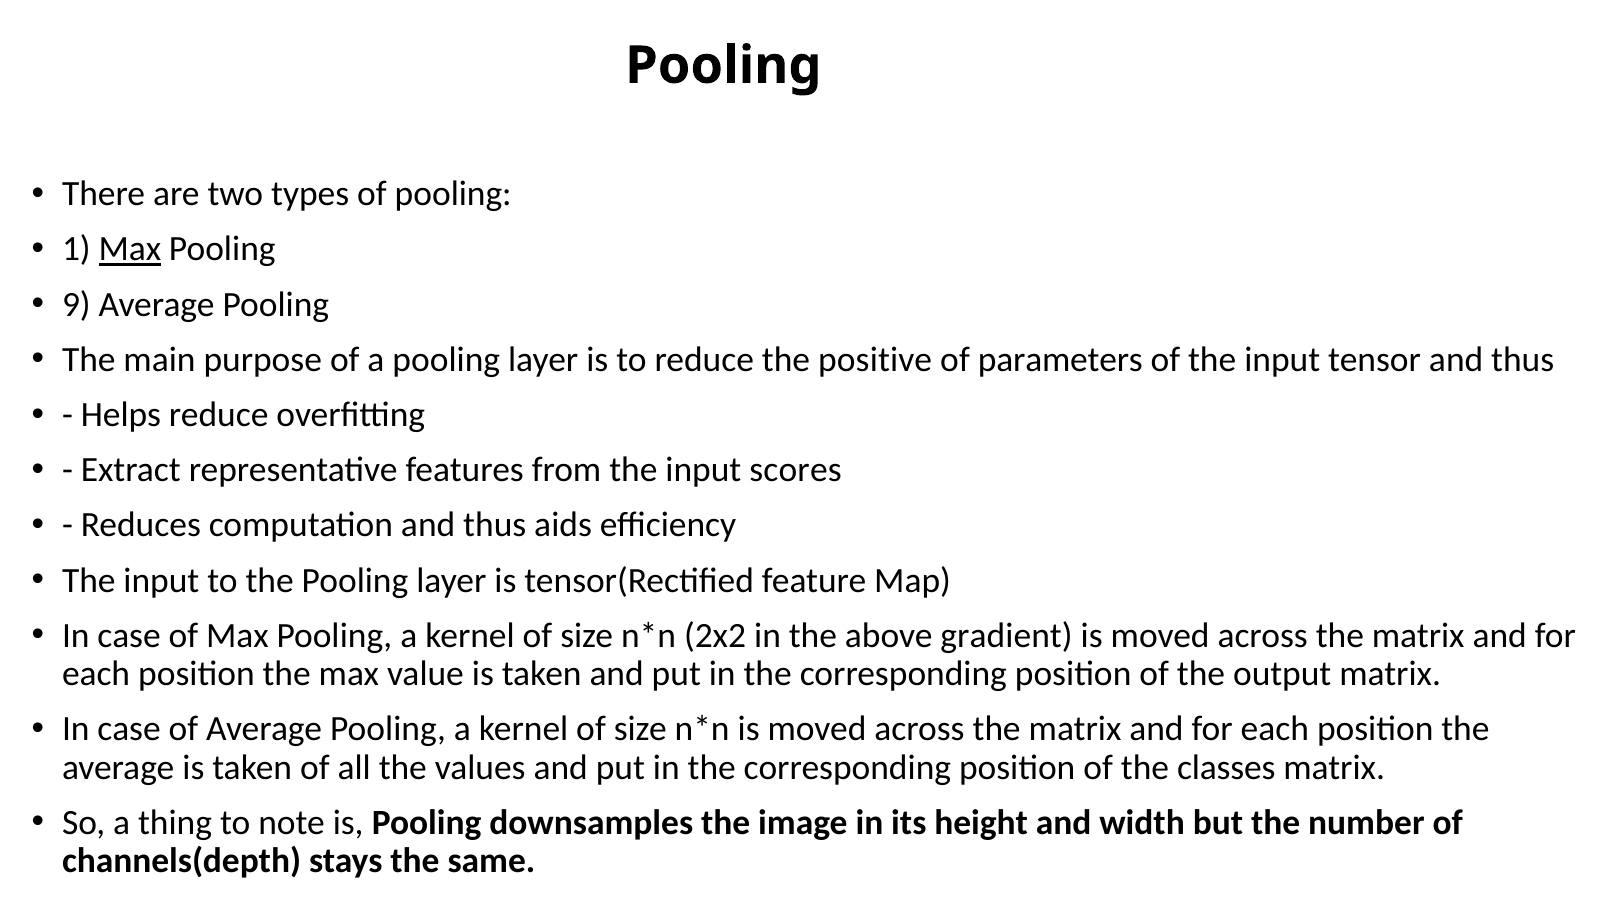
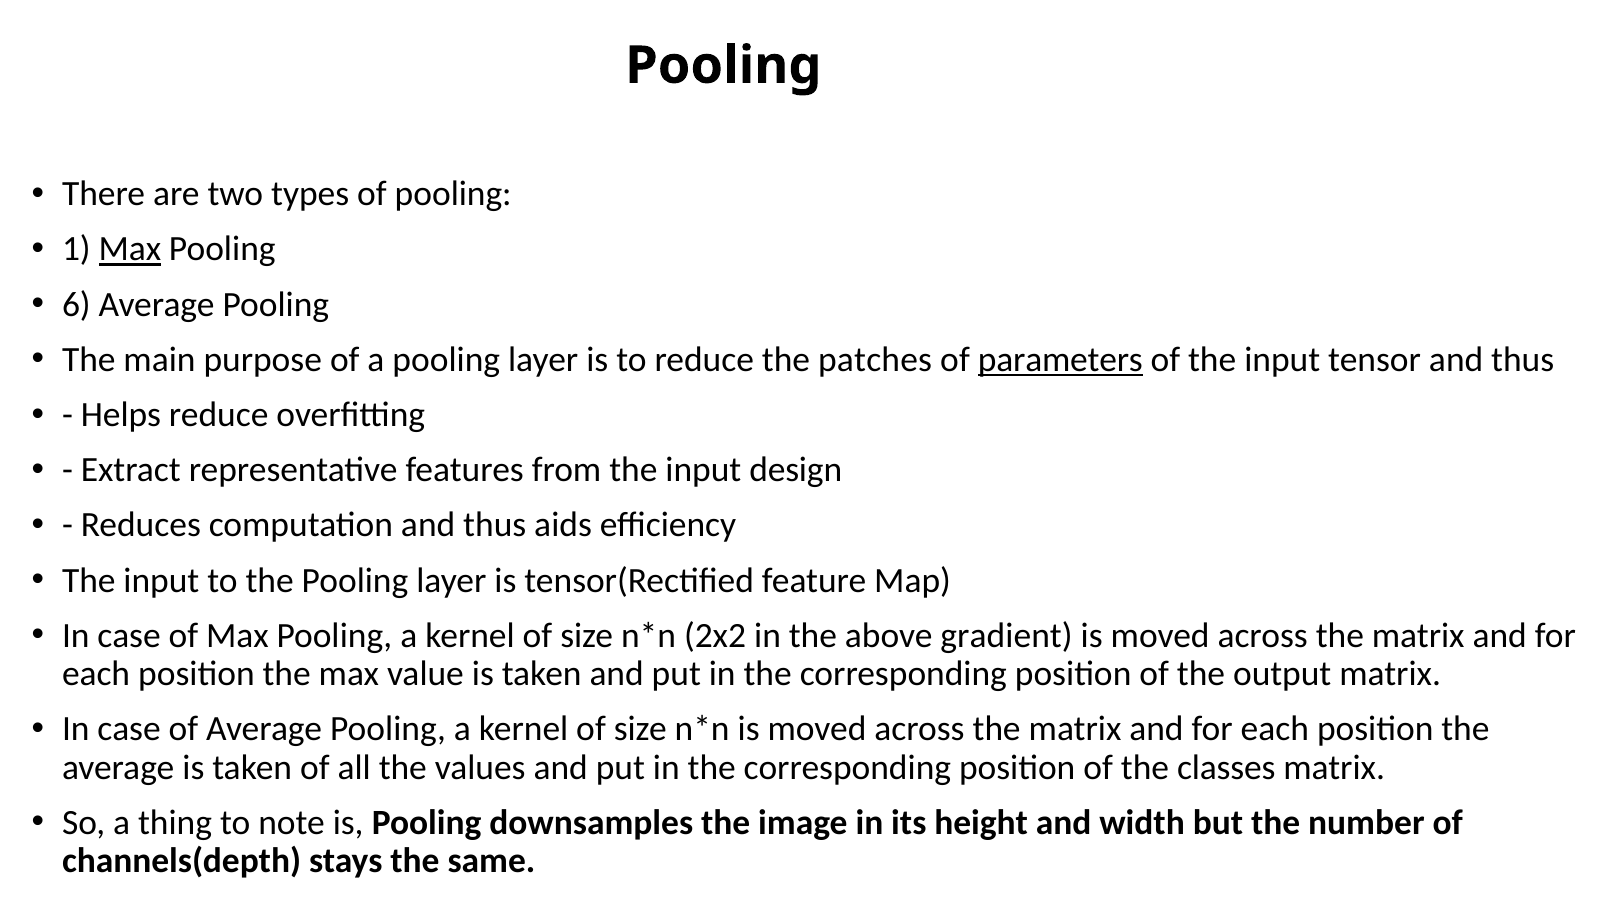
9: 9 -> 6 (76, 305)
positive: positive -> patches (875, 360)
parameters underline: none -> present (1060, 360)
scores: scores -> design (796, 470)
